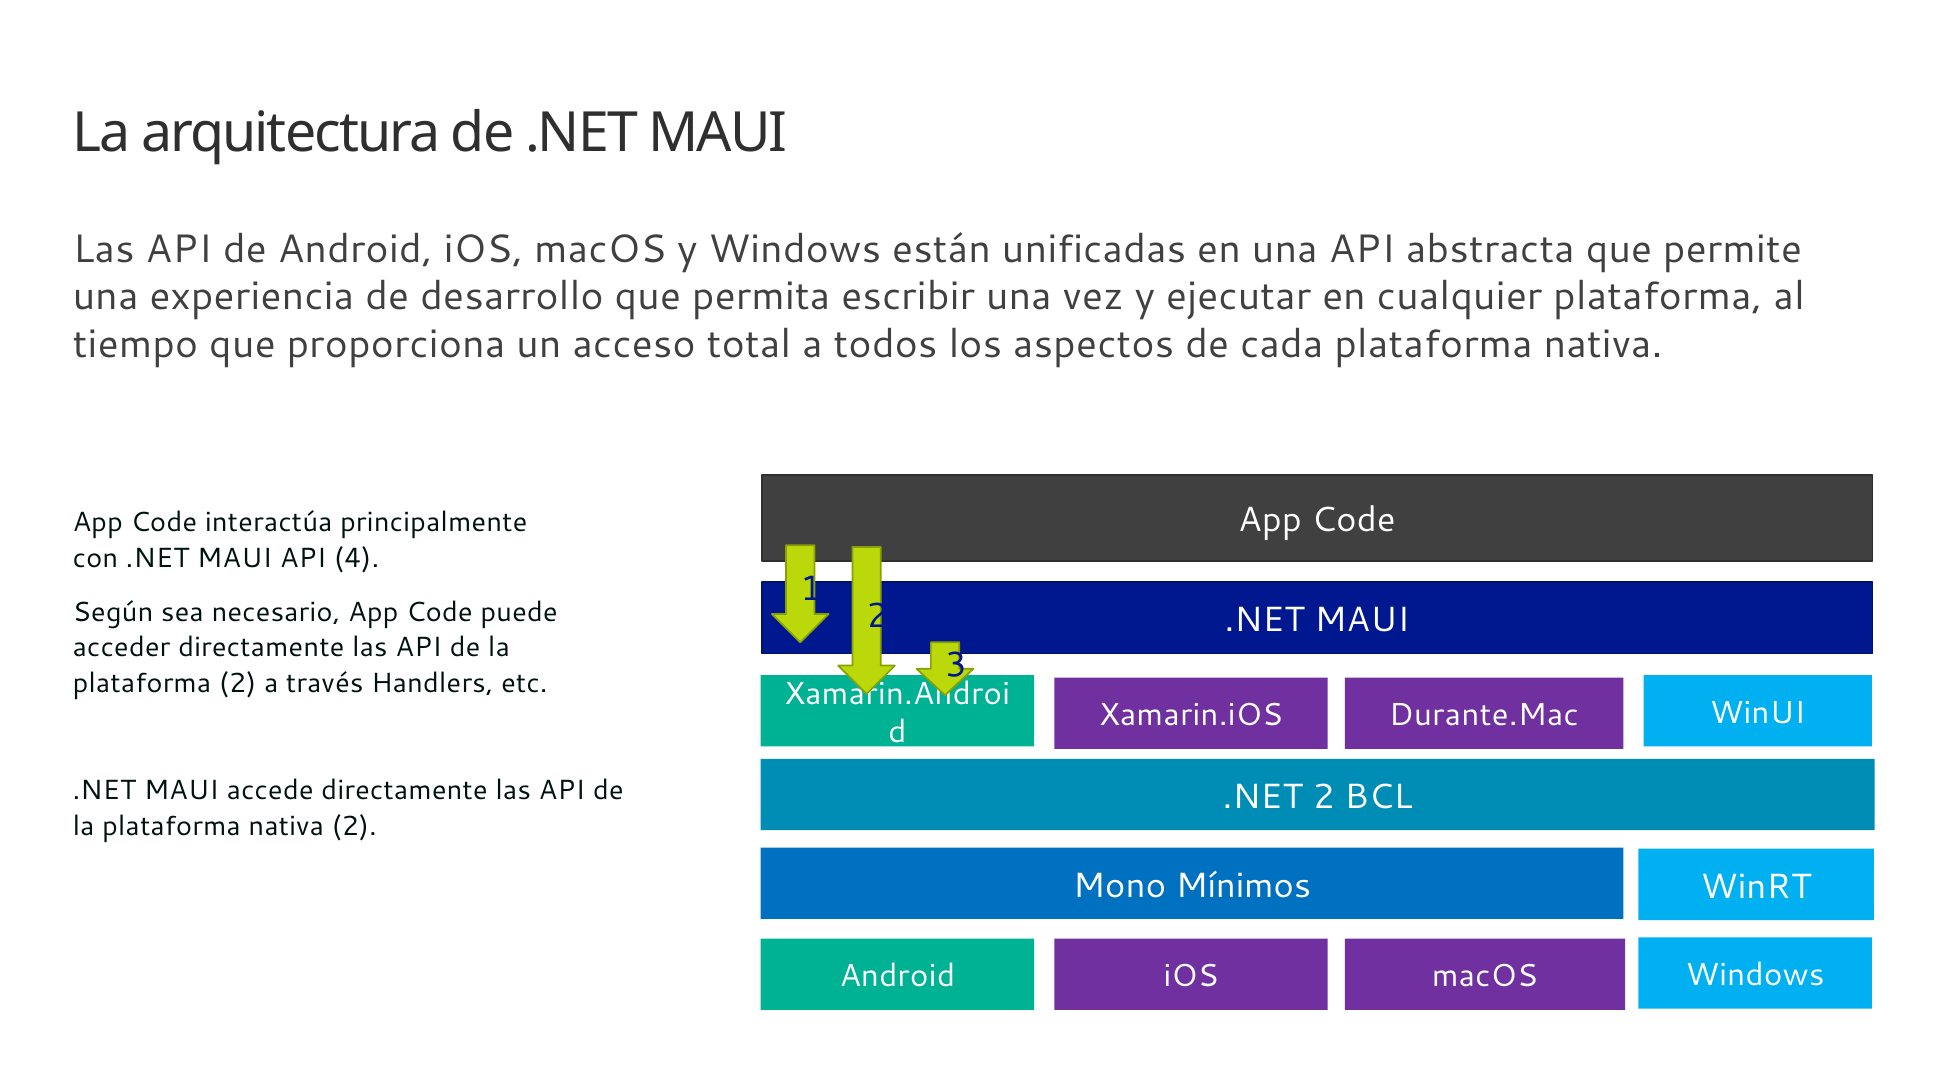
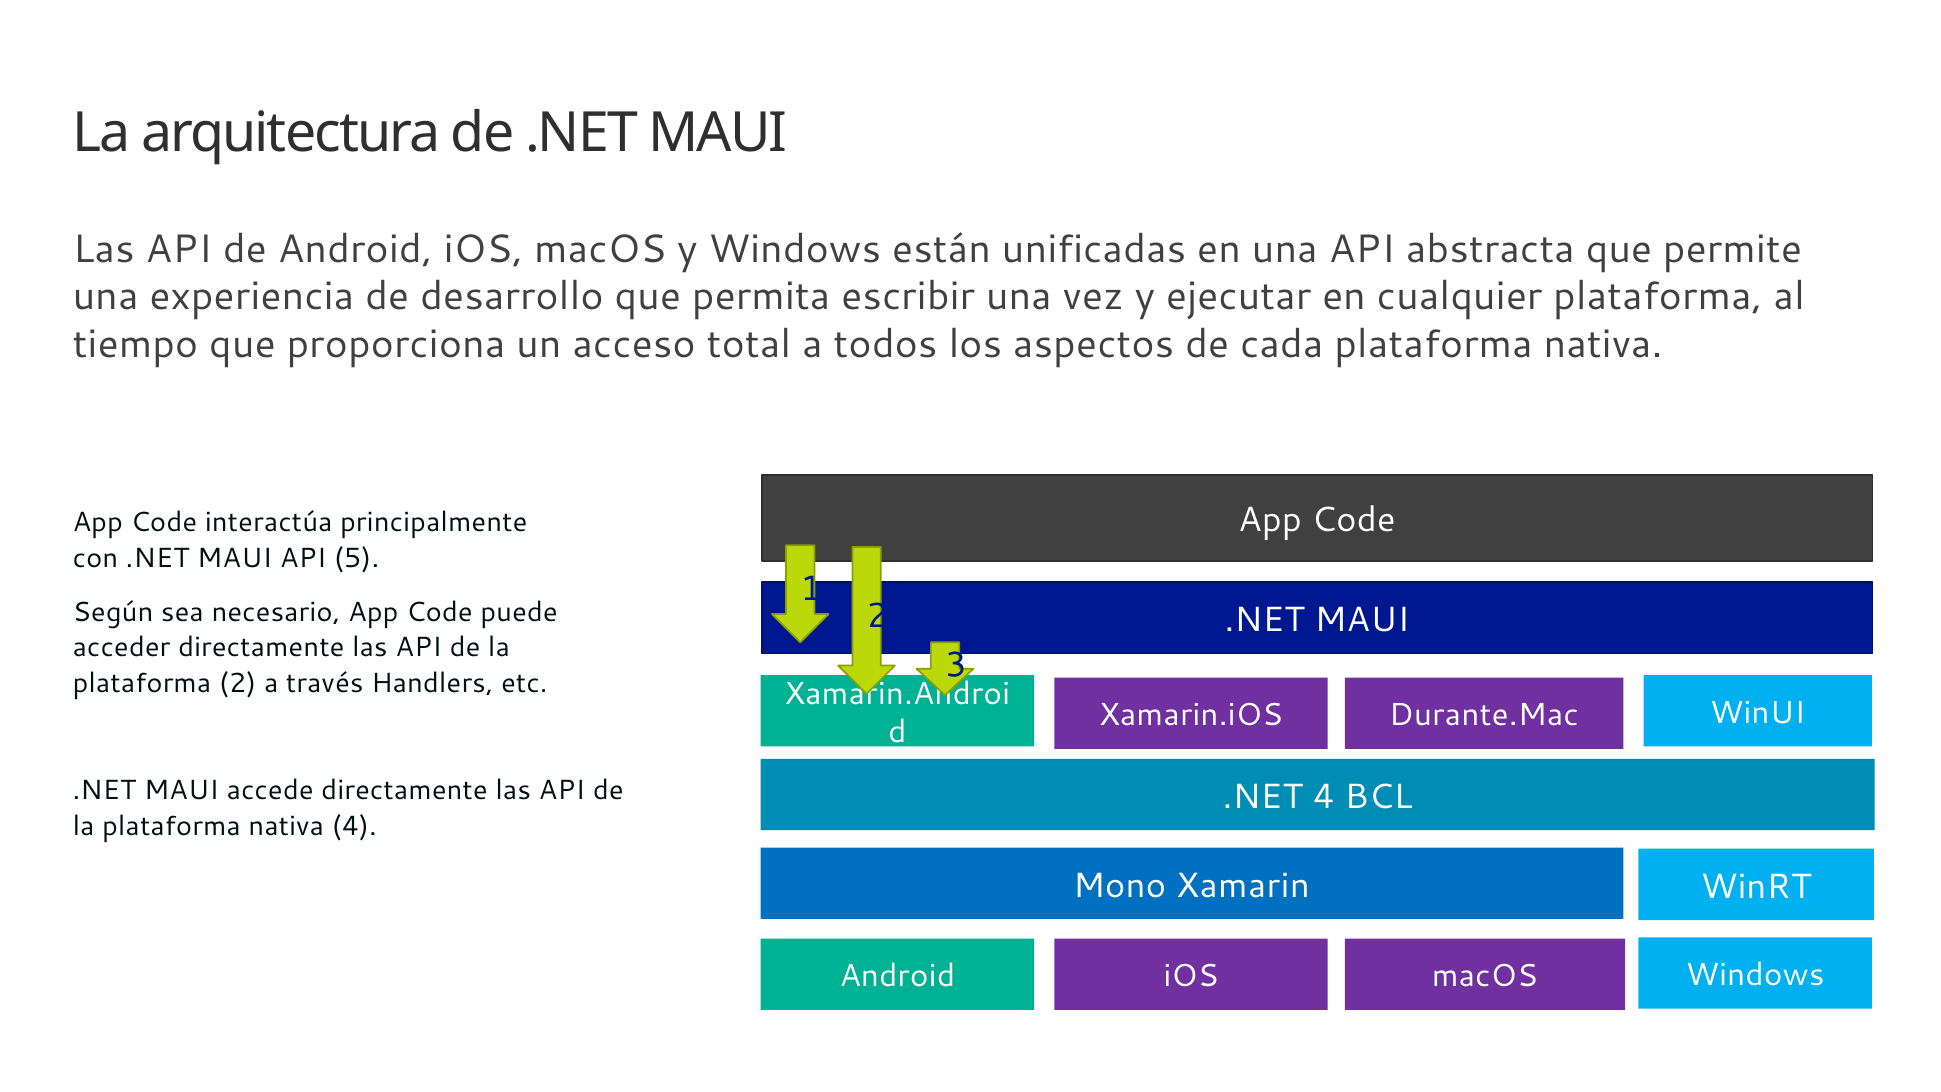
4: 4 -> 5 (357, 558)
.NET 2: 2 -> 4 (1324, 797)
nativa 2: 2 -> 4 (354, 826)
Mínimos: Mínimos -> Xamarin (1243, 886)
